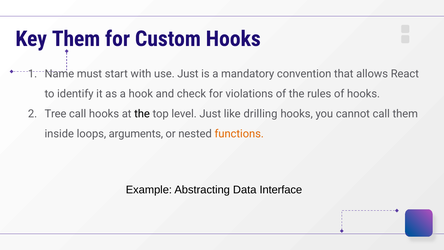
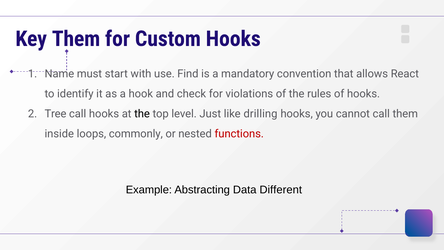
use Just: Just -> Find (188, 74)
arguments: arguments -> commonly (136, 134)
functions colour: orange -> red (239, 134)
Interface: Interface -> Different (281, 190)
